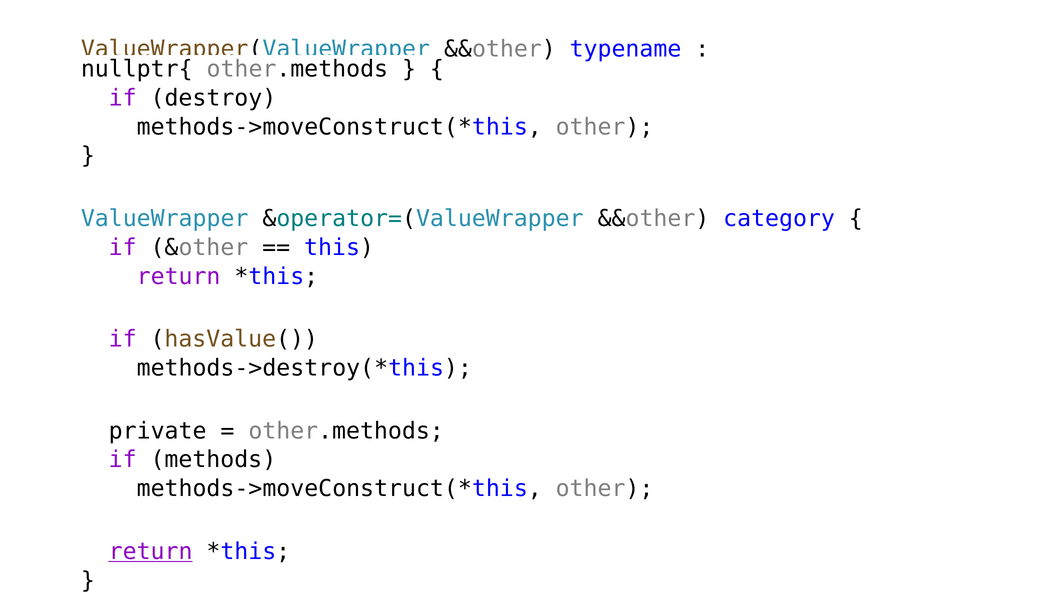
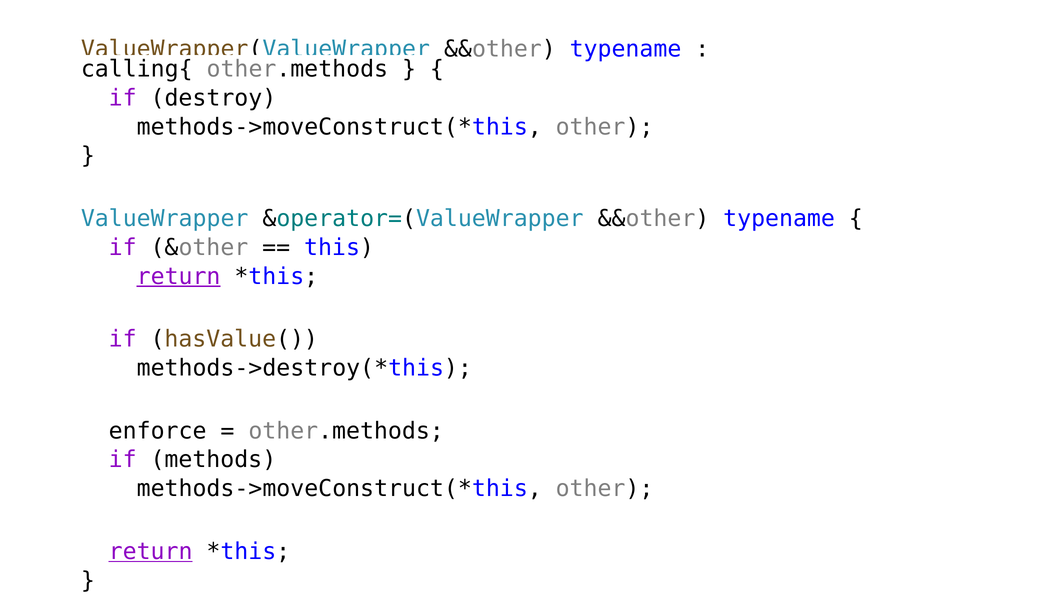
nullptr{: nullptr{ -> calling{ (137, 69)
&operator=(ValueWrapper &&other category: category -> typename (779, 219)
return underline: none -> present (179, 276)
private: private -> enforce (158, 431)
